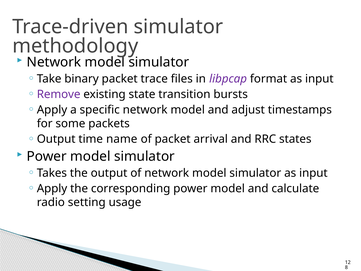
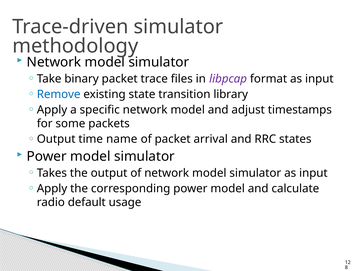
Remove colour: purple -> blue (59, 94)
bursts: bursts -> library (231, 94)
setting: setting -> default (87, 202)
